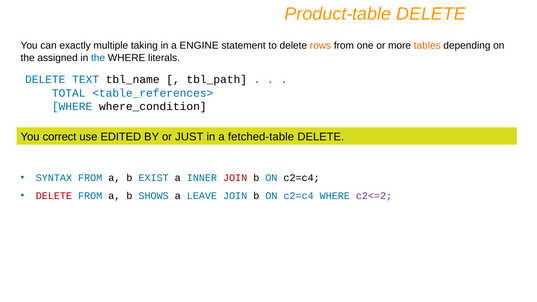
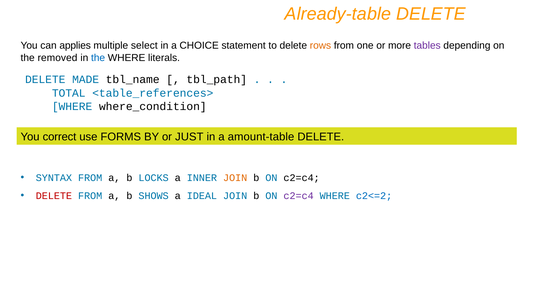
Product-table: Product-table -> Already-table (338, 14)
exactly: exactly -> applies (75, 46)
taking: taking -> select (144, 46)
ENGINE: ENGINE -> CHOICE (199, 46)
tables colour: orange -> purple (427, 46)
assigned: assigned -> removed (58, 58)
TEXT: TEXT -> MADE (86, 80)
EDITED: EDITED -> FORMS (121, 137)
fetched-table: fetched-table -> amount-table (261, 137)
EXIST: EXIST -> LOCKS (154, 178)
JOIN colour: red -> orange (235, 178)
LEAVE: LEAVE -> IDEAL (202, 196)
c2=c4 colour: blue -> purple (299, 196)
c2<=2 colour: purple -> blue (374, 196)
